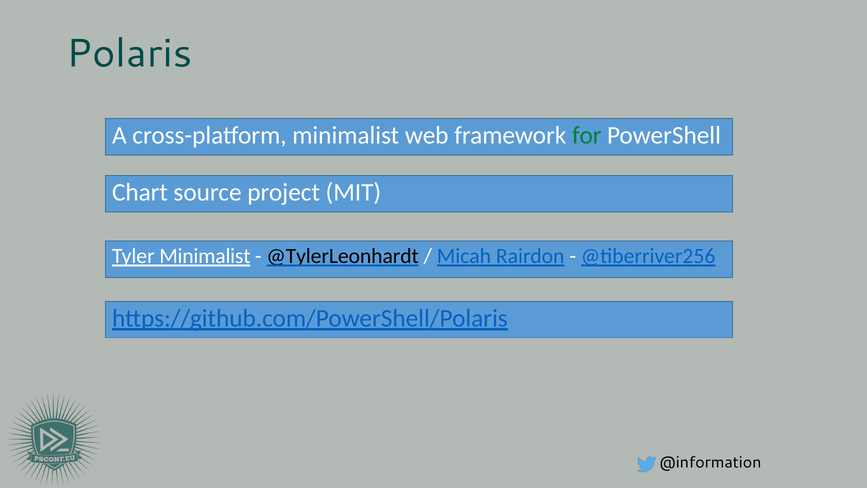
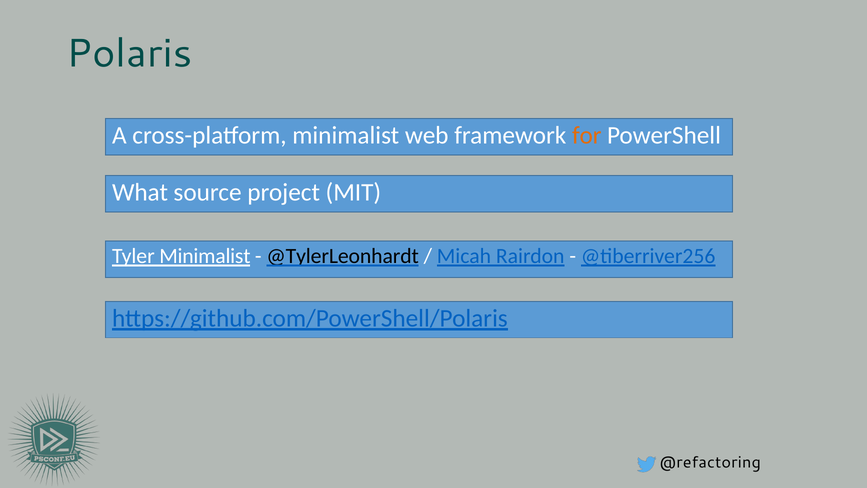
for colour: green -> orange (587, 135)
Chart: Chart -> What (140, 192)
@information: @information -> @refactoring (710, 462)
